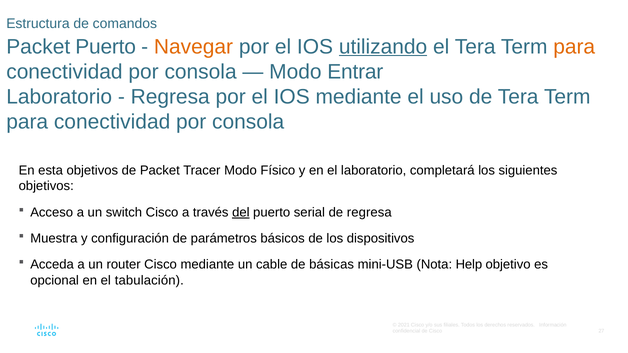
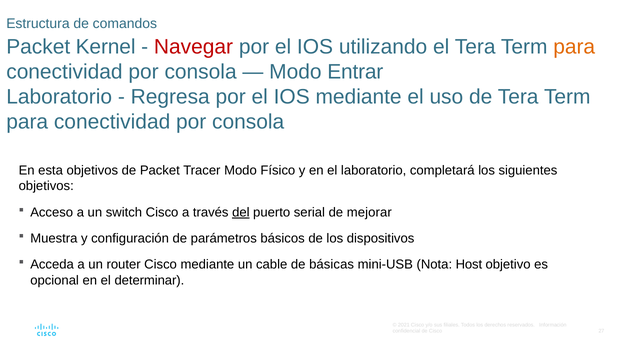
Packet Puerto: Puerto -> Kernel (106, 47)
Navegar colour: orange -> red (194, 47)
utilizando underline: present -> none (383, 47)
de regresa: regresa -> mejorar (369, 212)
Help: Help -> Host (469, 265)
tabulación: tabulación -> determinar (149, 280)
